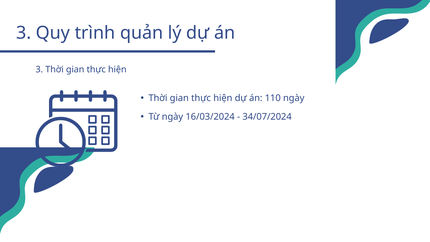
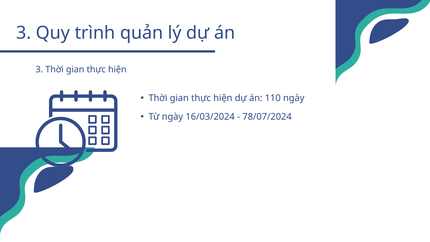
34/07/2024: 34/07/2024 -> 78/07/2024 (267, 117)
